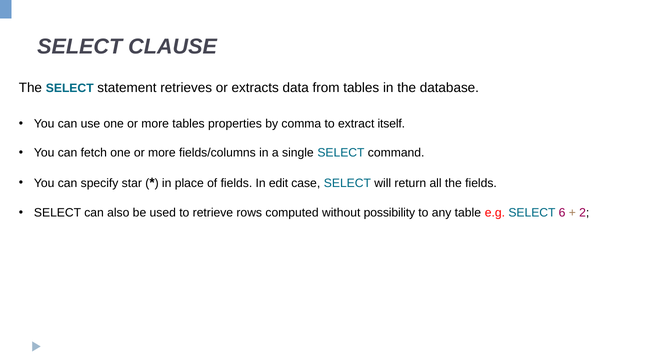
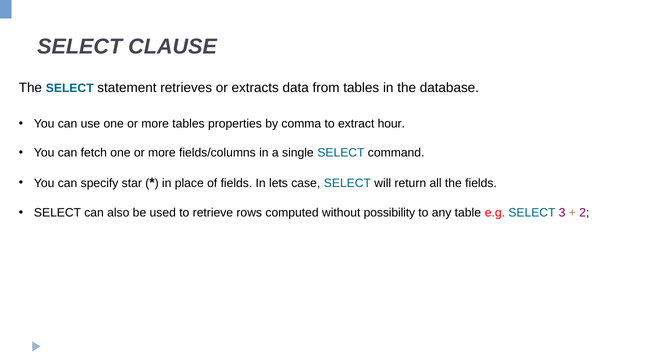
itself: itself -> hour (391, 124)
edit: edit -> lets (278, 183)
6: 6 -> 3 (562, 213)
